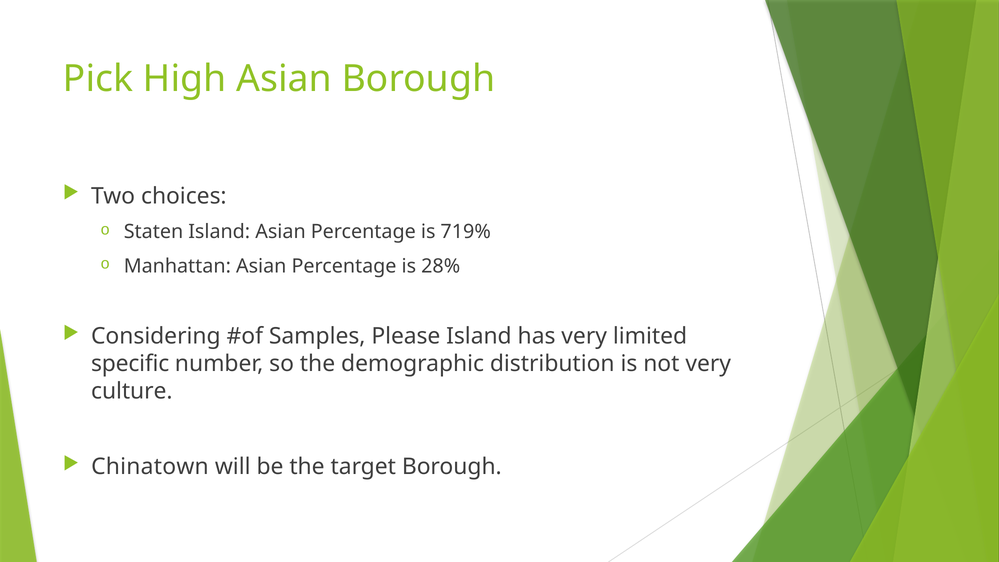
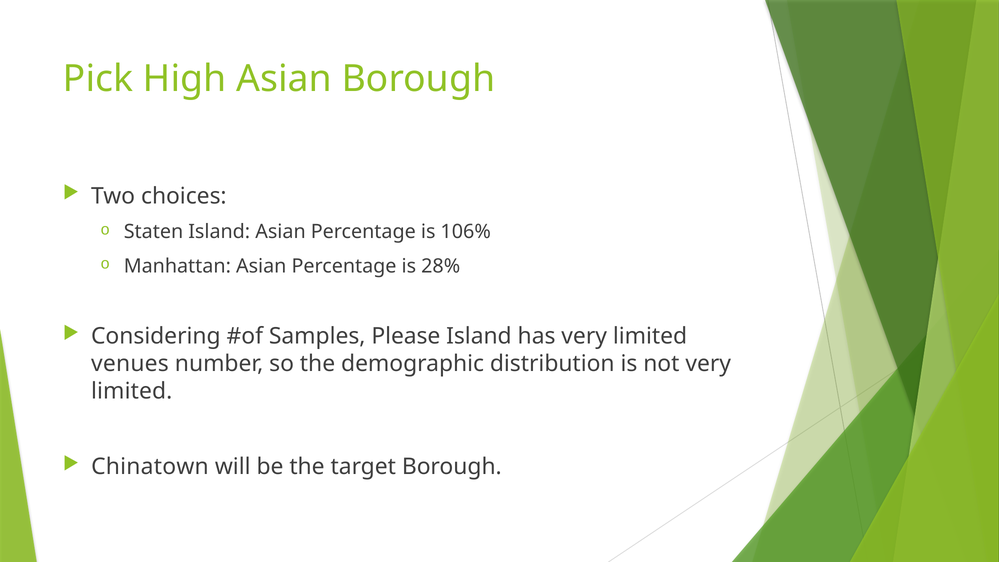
719%: 719% -> 106% (466, 232)
specific: specific -> venues (130, 364)
culture: culture -> limited (132, 391)
